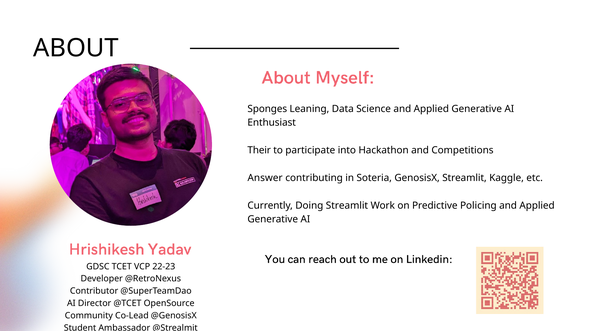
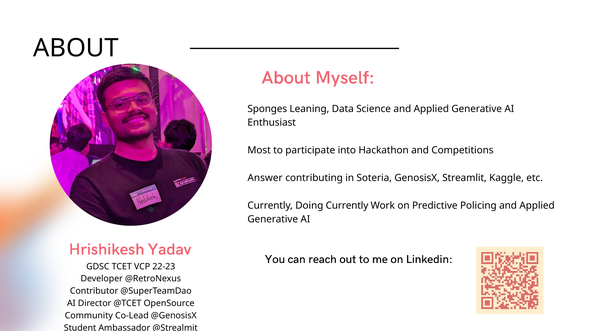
Their: Their -> Most (259, 150)
Doing Streamlit: Streamlit -> Currently (347, 206)
